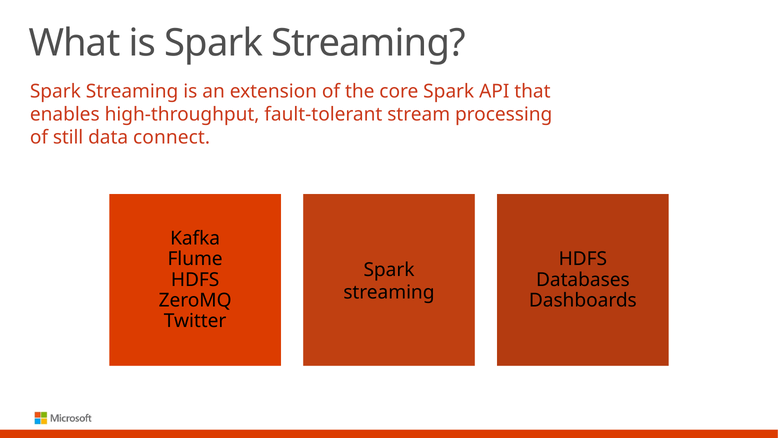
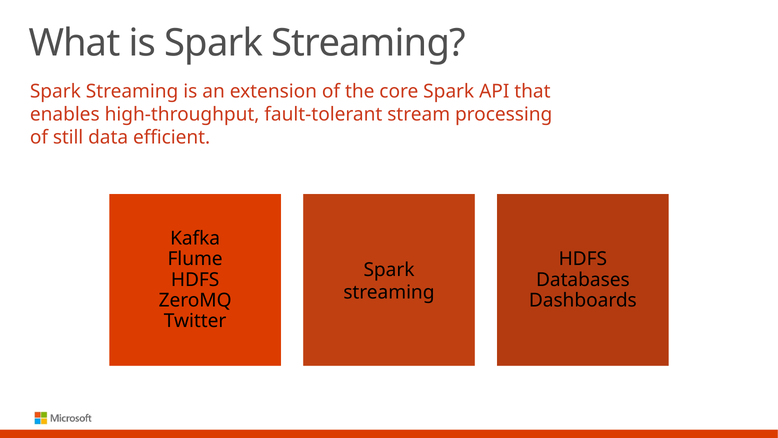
connect: connect -> efficient (172, 137)
